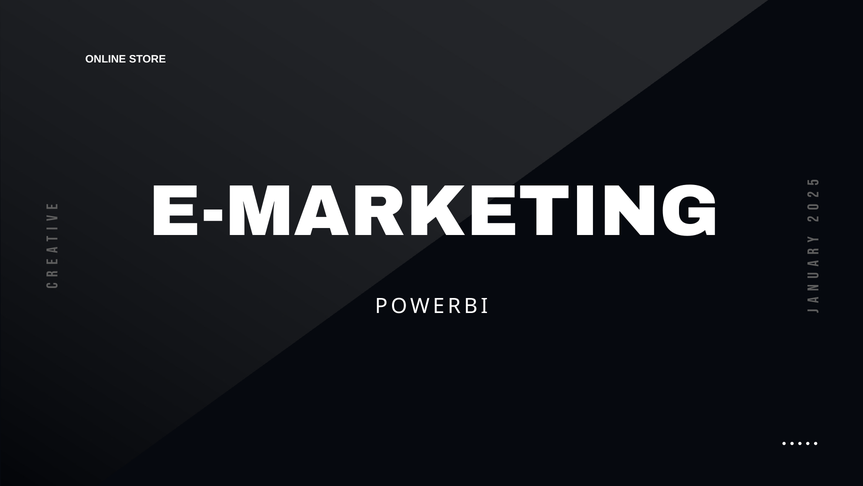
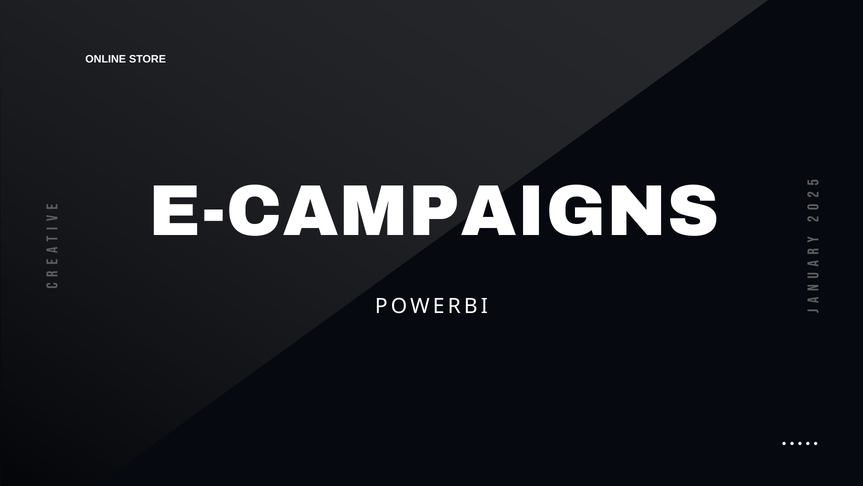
E-MARKETING: E-MARKETING -> E-CAMPAIGNS (434, 211)
